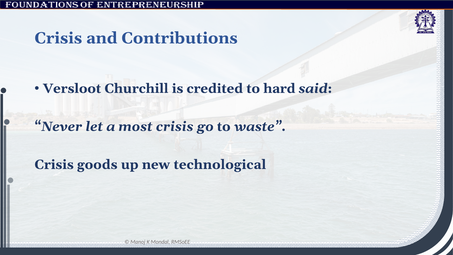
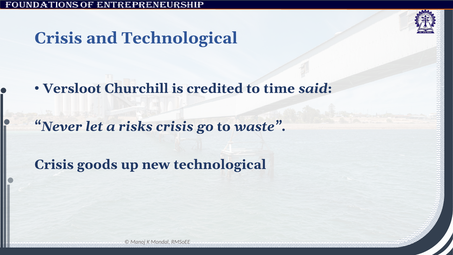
and Contributions: Contributions -> Technological (180, 38)
hard: hard -> time (279, 88)
most: most -> risks (135, 126)
